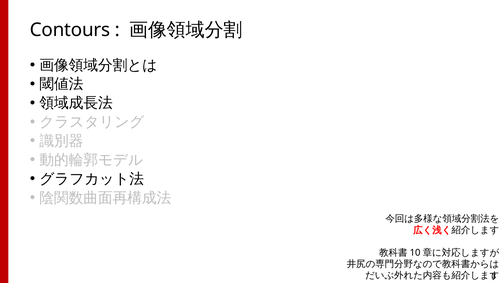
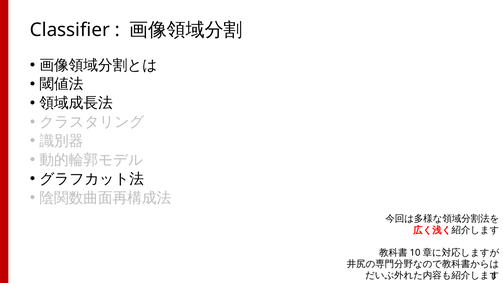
Contours: Contours -> Classifier (70, 30)
